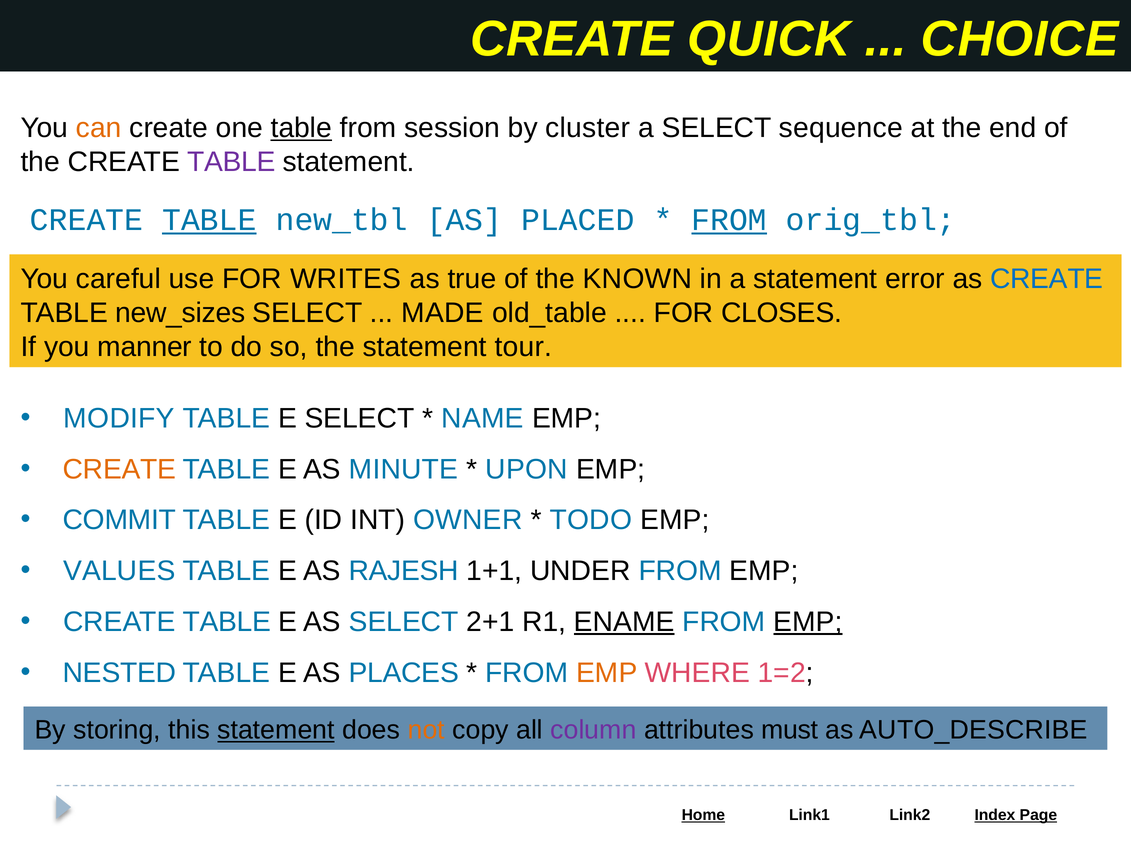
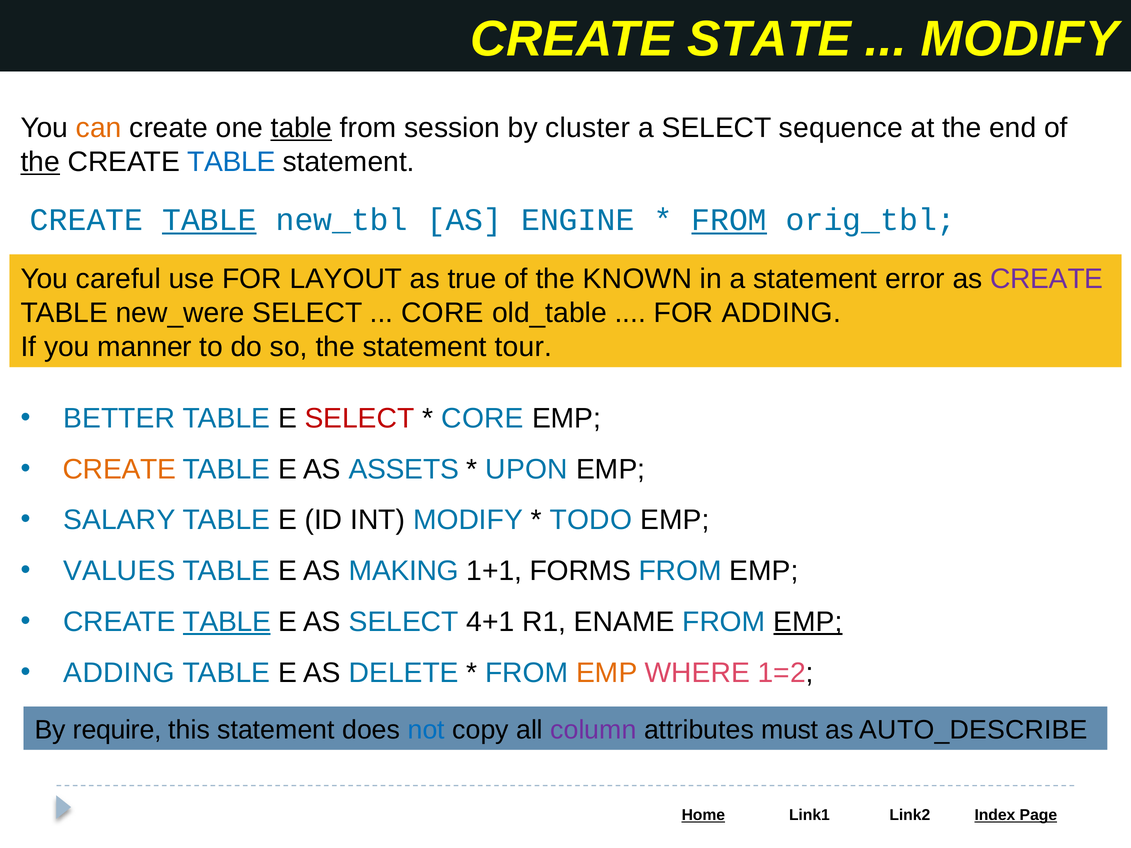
QUICK: QUICK -> STATE (769, 39)
CHOICE: CHOICE -> MODIFY (1020, 39)
the underline: none -> present (40, 162)
TABLE colour: purple -> blue (231, 162)
PLACED: PLACED -> ENGINE (578, 220)
WRITES: WRITES -> LAYOUT (346, 279)
CREATE colour: blue -> purple (1047, 279)
new_sizes: new_sizes -> new_were (180, 313)
MADE: MADE -> CORE (443, 313)
FOR CLOSES: CLOSES -> ADDING (781, 313)
MODIFY: MODIFY -> BETTER (119, 418)
SELECT colour: black -> red (360, 418)
NAME: NAME -> CORE (483, 418)
MINUTE: MINUTE -> ASSETS (404, 469)
COMMIT: COMMIT -> SALARY (119, 520)
INT OWNER: OWNER -> MODIFY (468, 520)
RAJESH: RAJESH -> MAKING (404, 571)
UNDER: UNDER -> FORMS (580, 571)
TABLE underline: none -> present (227, 622)
2+1: 2+1 -> 4+1 (490, 622)
ENAME underline: present -> none (624, 622)
NESTED: NESTED -> ADDING (119, 673)
PLACES: PLACES -> DELETE (404, 673)
storing: storing -> require (117, 730)
statement underline: present -> none (276, 730)
not colour: orange -> blue (426, 730)
